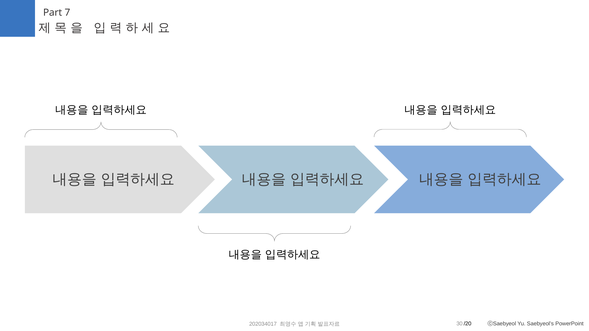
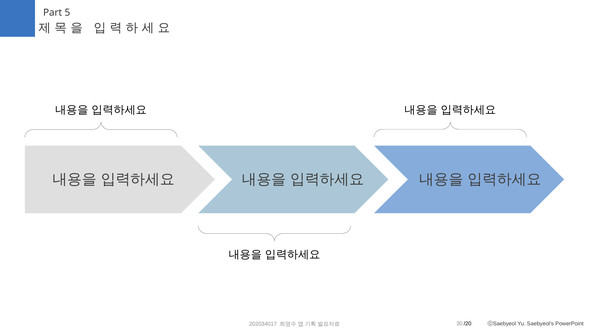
7: 7 -> 5 (67, 13)
